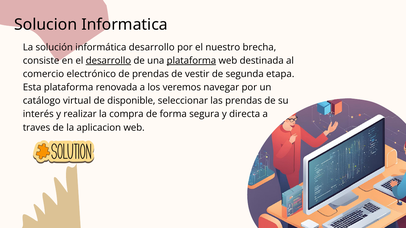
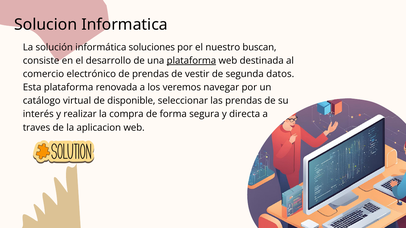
informática desarrollo: desarrollo -> soluciones (152, 47)
brecha: brecha -> buscan (259, 47)
desarrollo underline: present -> none (108, 61)
etapa: etapa -> datos (280, 74)
